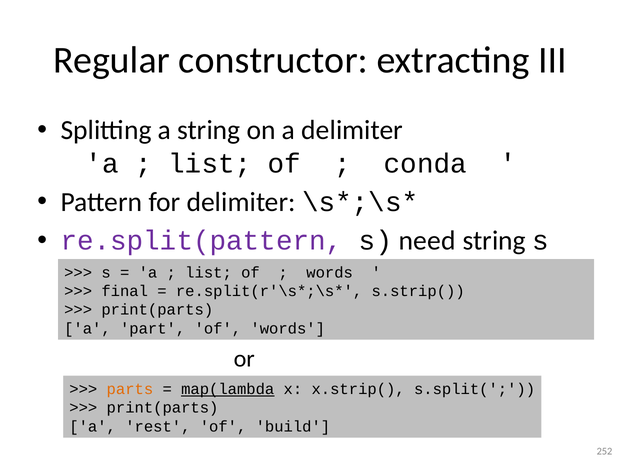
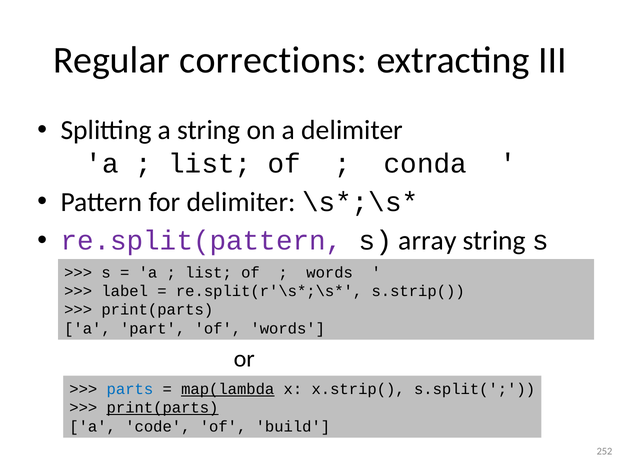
constructor: constructor -> corrections (273, 60)
need: need -> array (427, 241)
final: final -> label (125, 291)
parts colour: orange -> blue (130, 389)
print(parts underline: none -> present (163, 408)
rest: rest -> code (158, 426)
